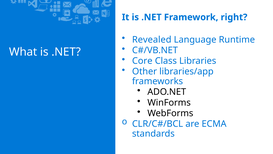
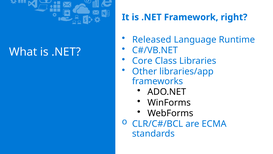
Revealed: Revealed -> Released (152, 39)
